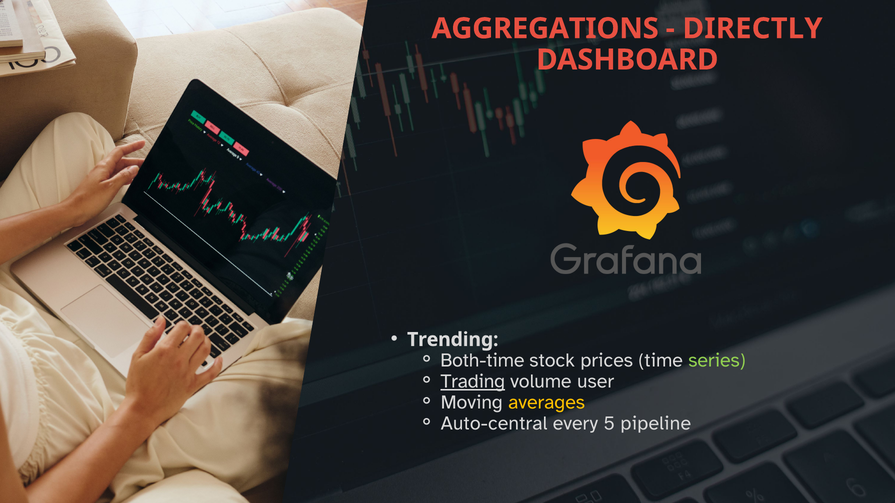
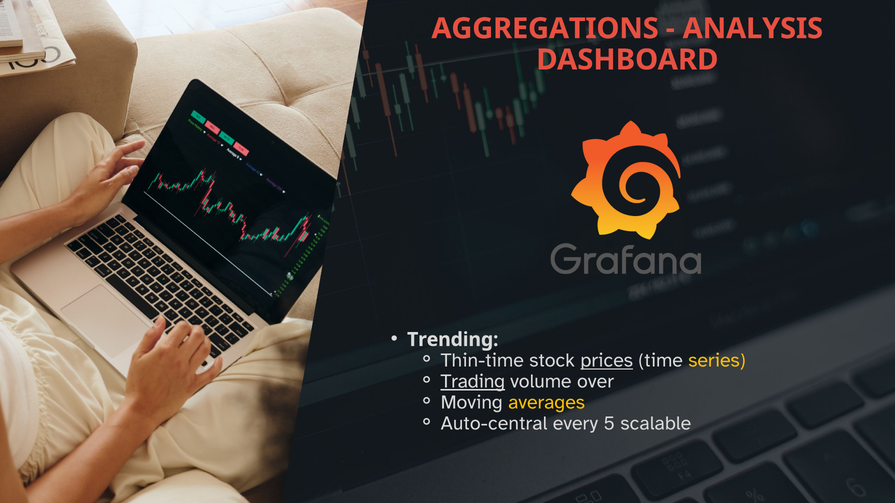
DIRECTLY: DIRECTLY -> ANALYSIS (753, 29)
Both-time: Both-time -> Thin-time (482, 361)
prices underline: none -> present (607, 361)
series colour: light green -> yellow (717, 361)
user: user -> over (595, 382)
pipeline: pipeline -> scalable (656, 424)
